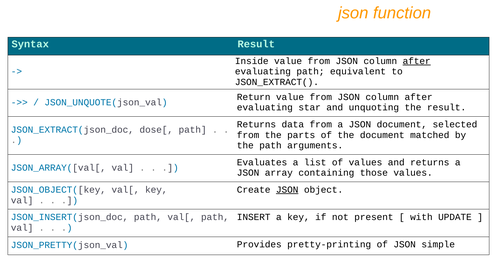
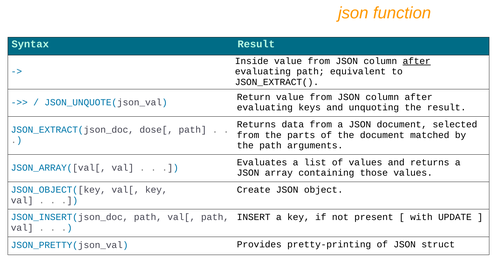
star: star -> keys (310, 107)
JSON underline: present -> none (287, 189)
simple: simple -> struct (438, 244)
